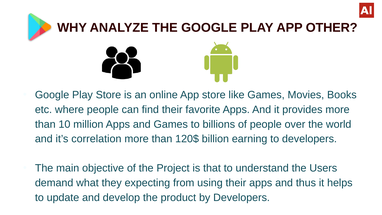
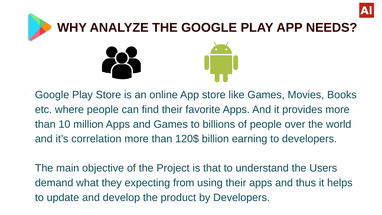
OTHER: OTHER -> NEEDS (332, 28)
